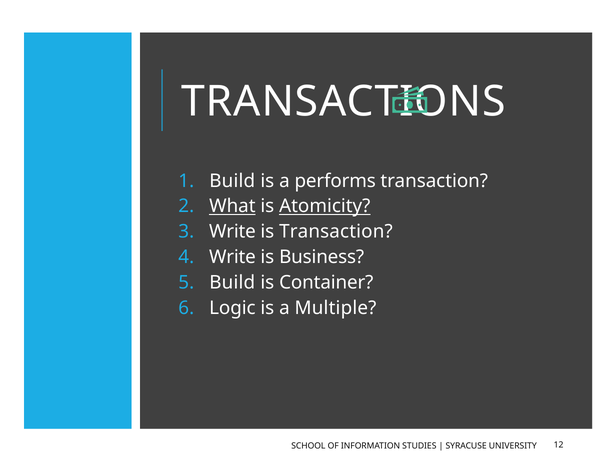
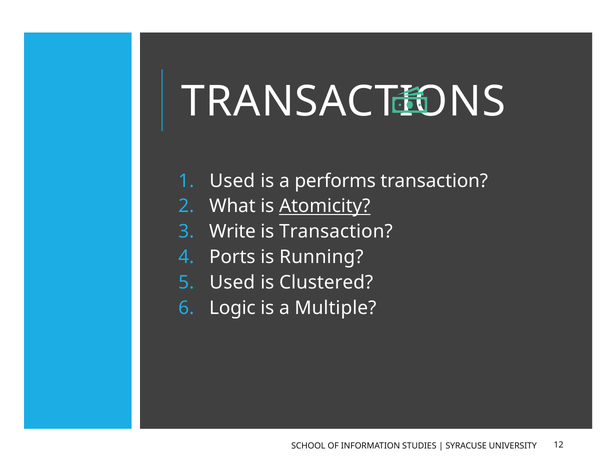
Build: Build -> Used (232, 181)
What underline: present -> none (232, 206)
Write: Write -> Ports (232, 257)
Business: Business -> Running (321, 257)
Build: Build -> Used (232, 283)
Container: Container -> Clustered (326, 283)
